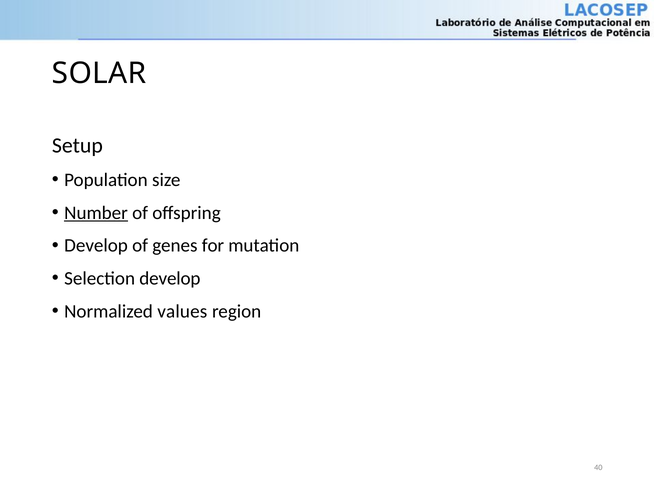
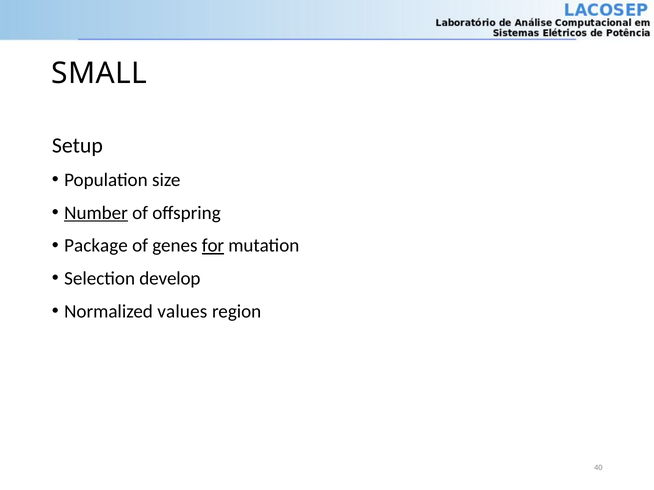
SOLAR: SOLAR -> SMALL (99, 73)
Develop: Develop -> Package (96, 246)
for underline: none -> present (213, 246)
